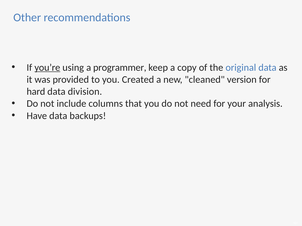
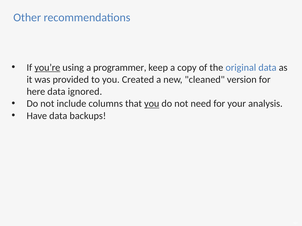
hard: hard -> here (36, 92)
division: division -> ignored (85, 92)
you underline: none -> present (152, 104)
